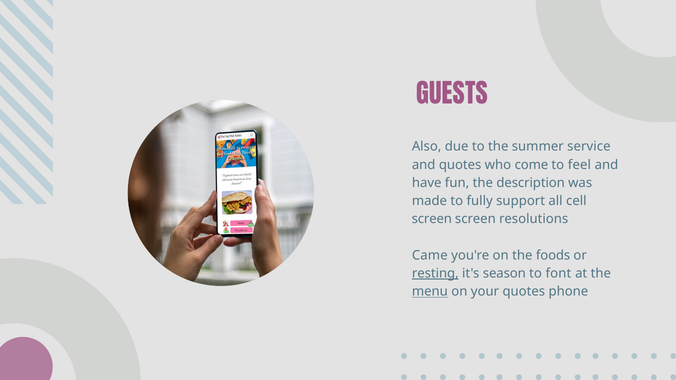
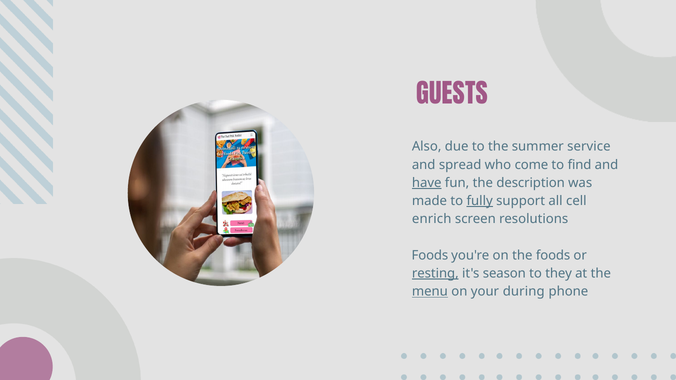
and quotes: quotes -> spread (460, 165)
feel: feel -> find (580, 165)
have underline: none -> present (427, 183)
fully underline: none -> present (480, 201)
screen: screen -> enrich (432, 219)
Came: Came -> Foods (430, 255)
font: font -> they (559, 274)
your quotes: quotes -> during (524, 292)
